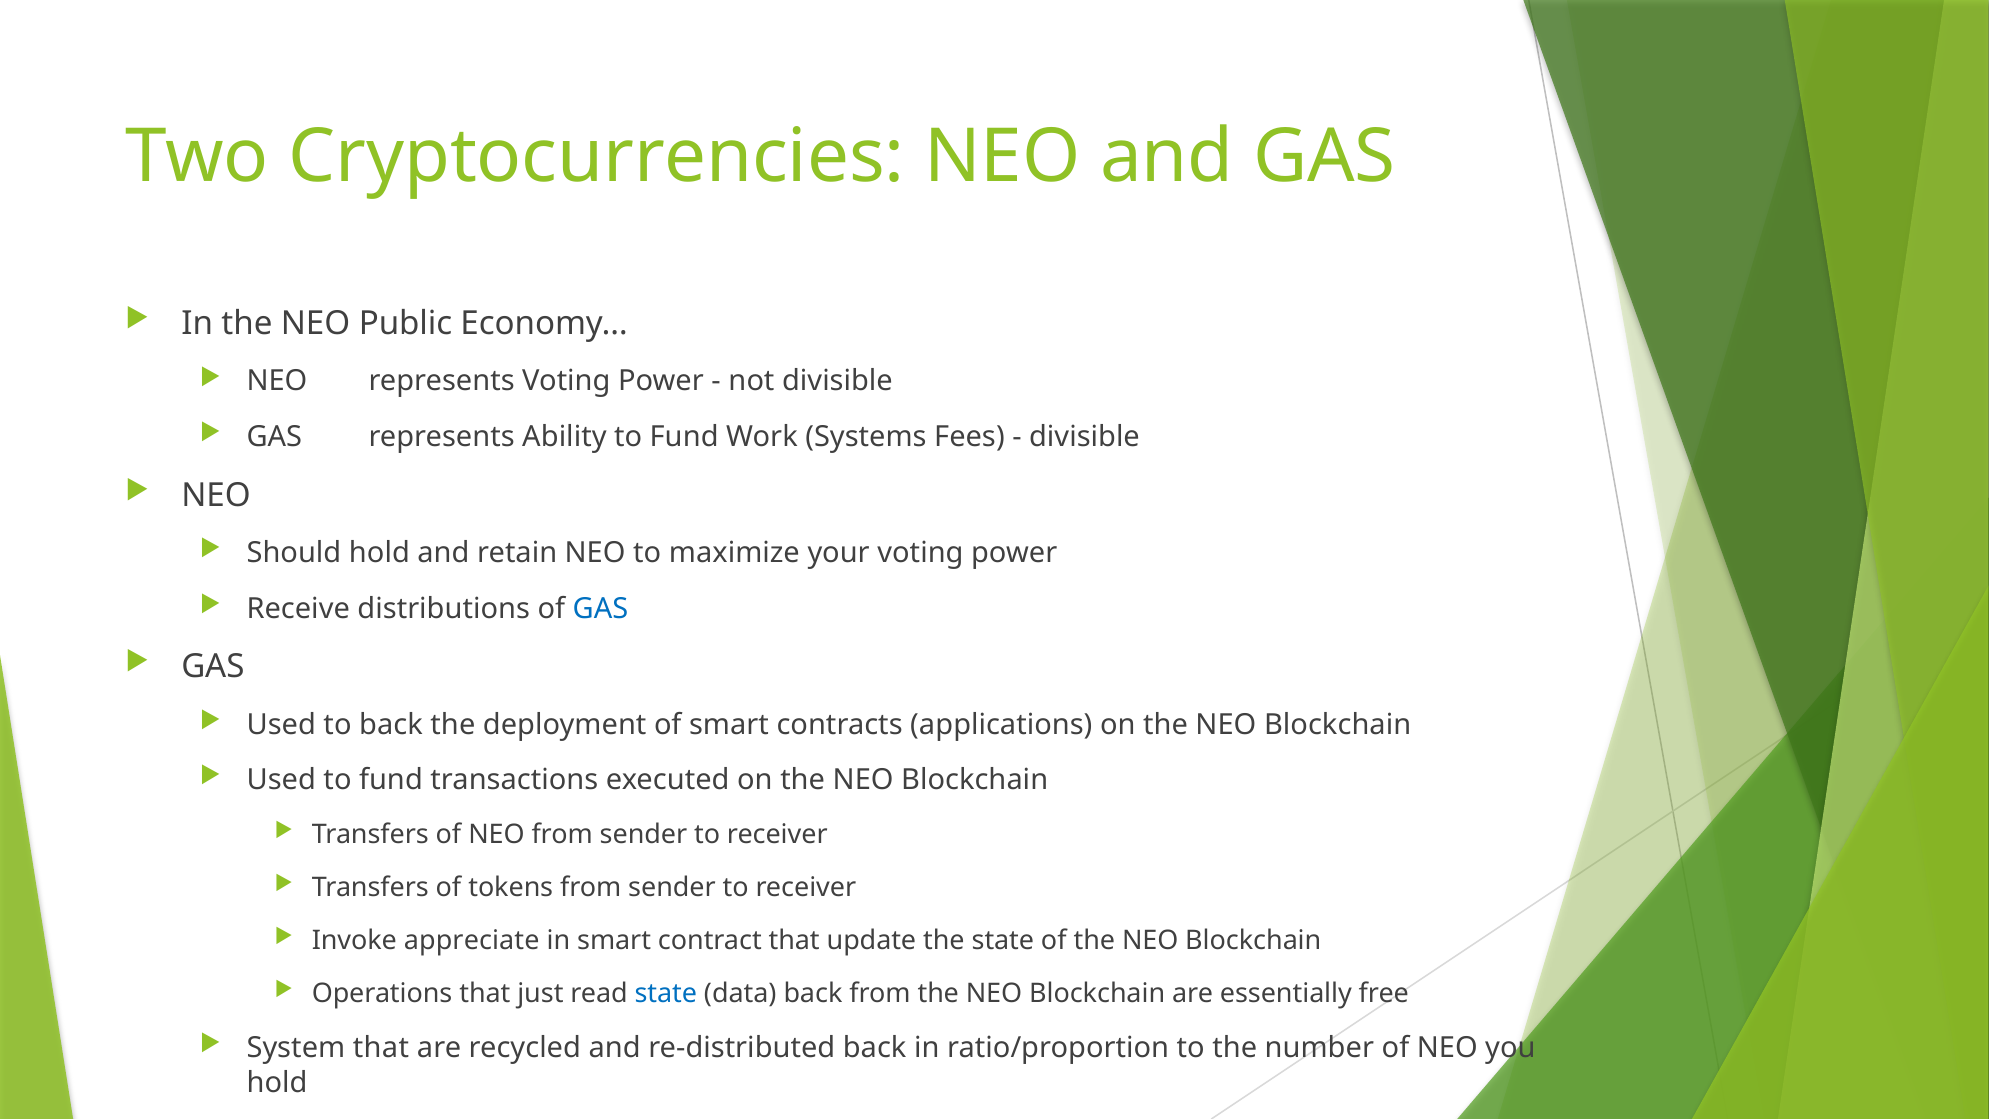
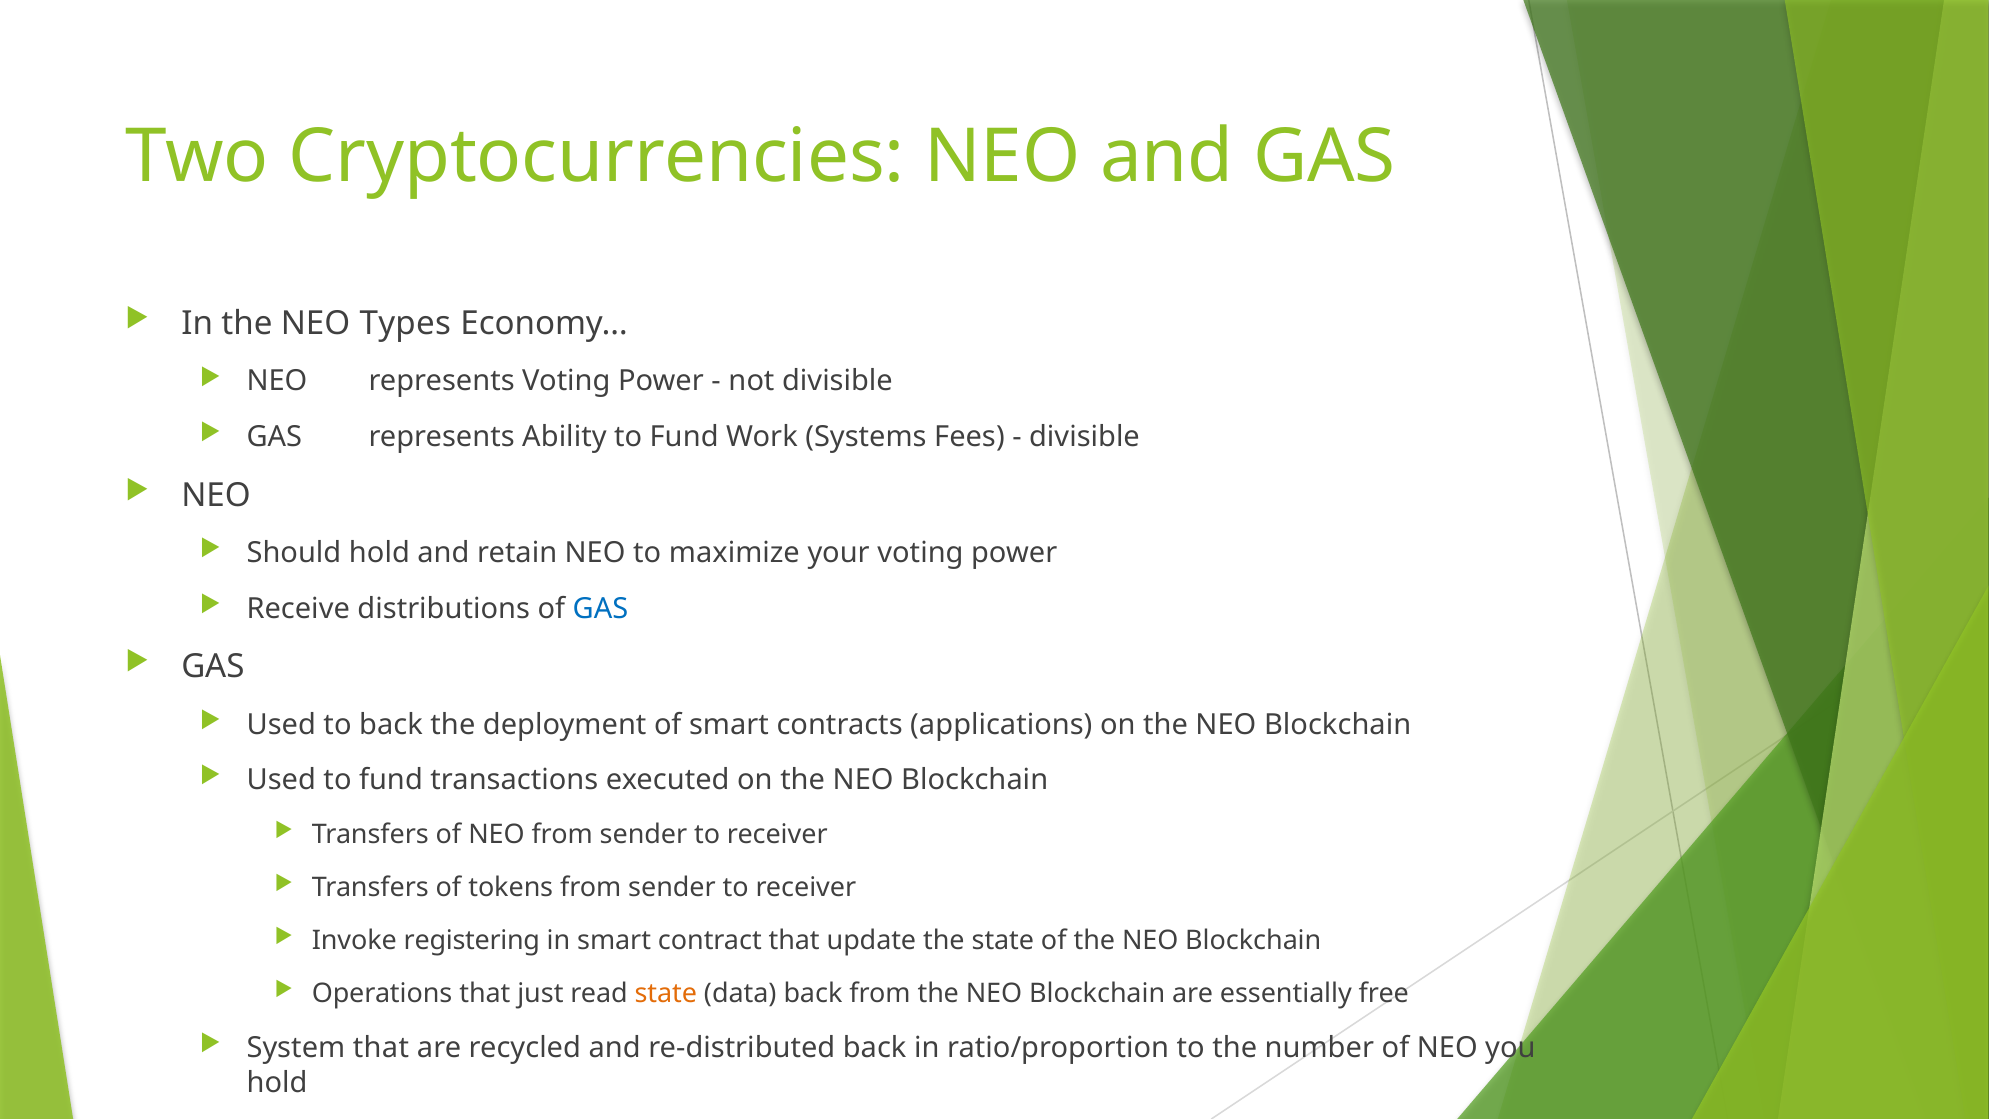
Public: Public -> Types (405, 324)
appreciate: appreciate -> registering (472, 940)
state colour: blue -> orange (666, 994)
